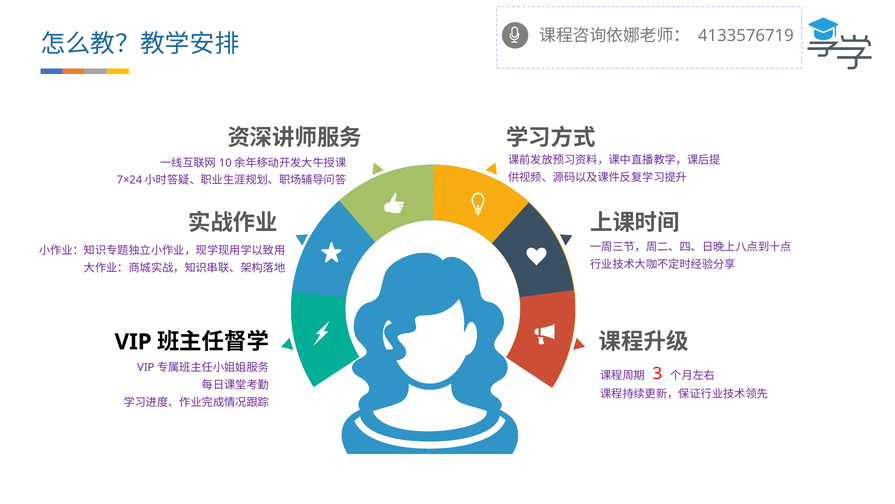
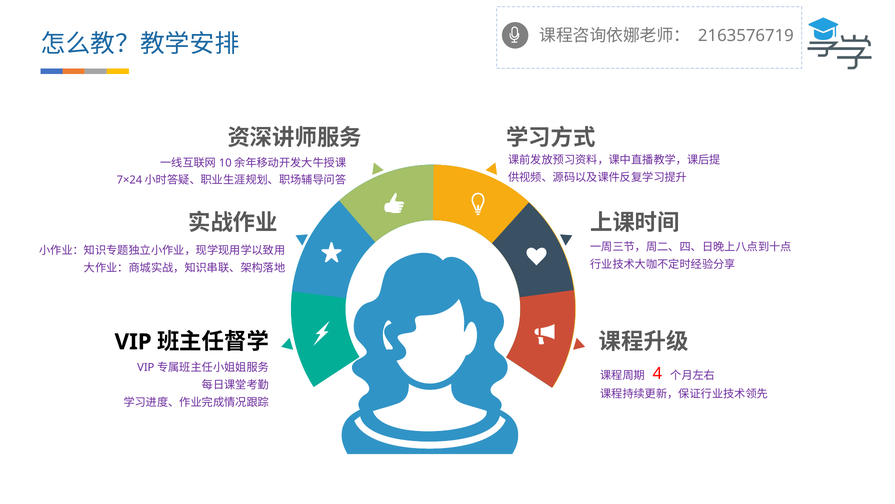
4133576719: 4133576719 -> 2163576719 (746, 35)
3: 3 -> 4 (657, 373)
